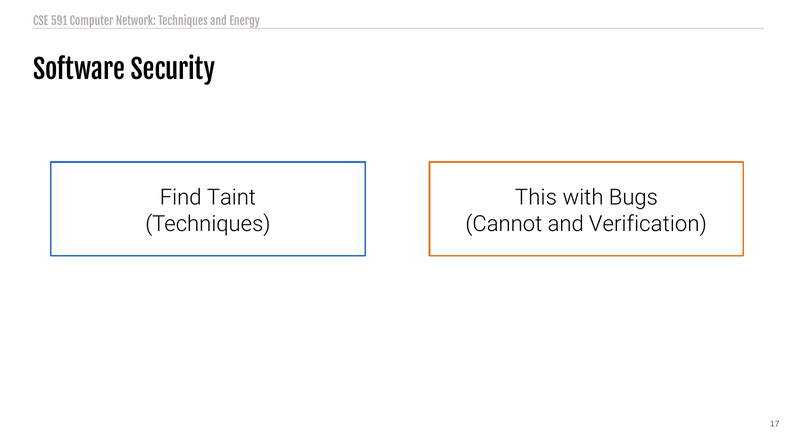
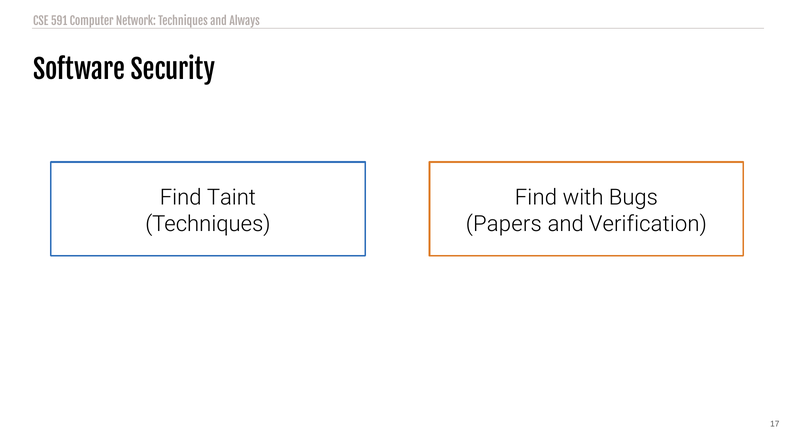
Energy: Energy -> Always (245, 21)
This: This -> Find (536, 197)
Cannot: Cannot -> Papers (504, 224)
